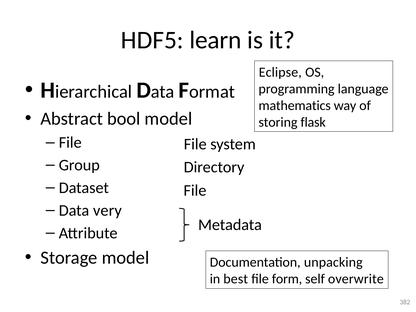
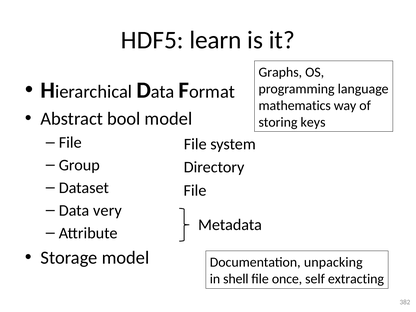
Eclipse: Eclipse -> Graphs (280, 72)
flask: flask -> keys (313, 122)
best: best -> shell (236, 279)
form: form -> once (287, 279)
overwrite: overwrite -> extracting (356, 279)
